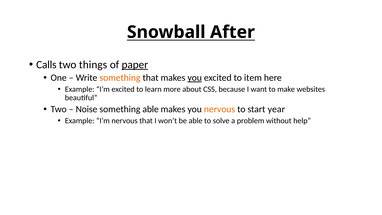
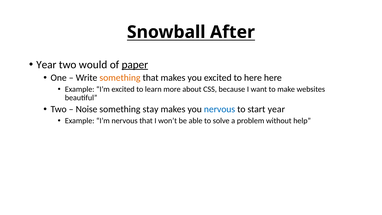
Calls: Calls -> Year (46, 65)
things: things -> would (93, 65)
you underline: present -> none (195, 78)
to item: item -> here (253, 78)
something able: able -> stay (151, 109)
nervous colour: orange -> blue (220, 109)
